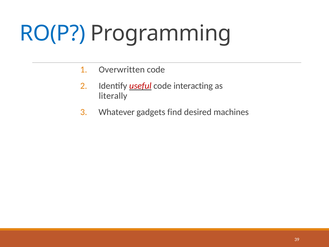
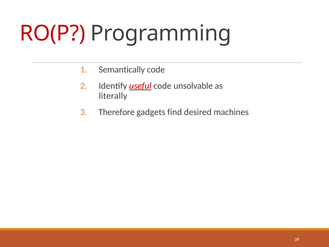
RO(P colour: blue -> red (53, 33)
Overwritten: Overwritten -> Semantically (122, 70)
interacting: interacting -> unsolvable (193, 86)
Whatever: Whatever -> Therefore (117, 112)
